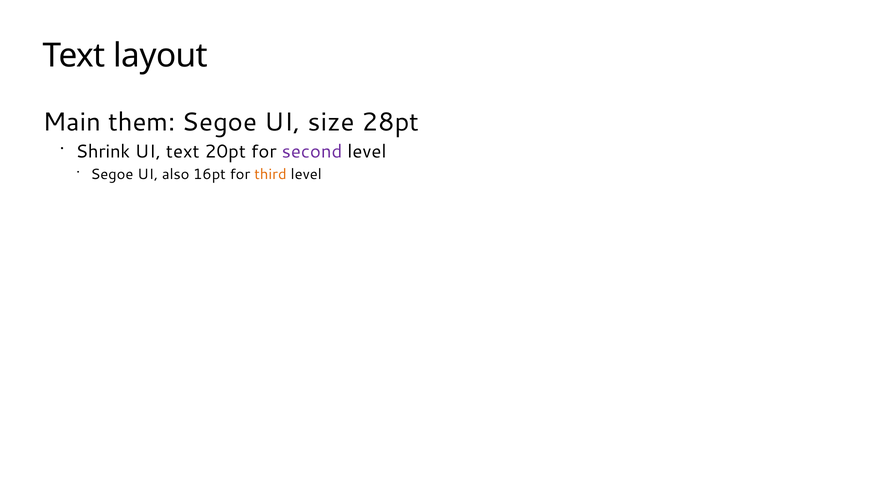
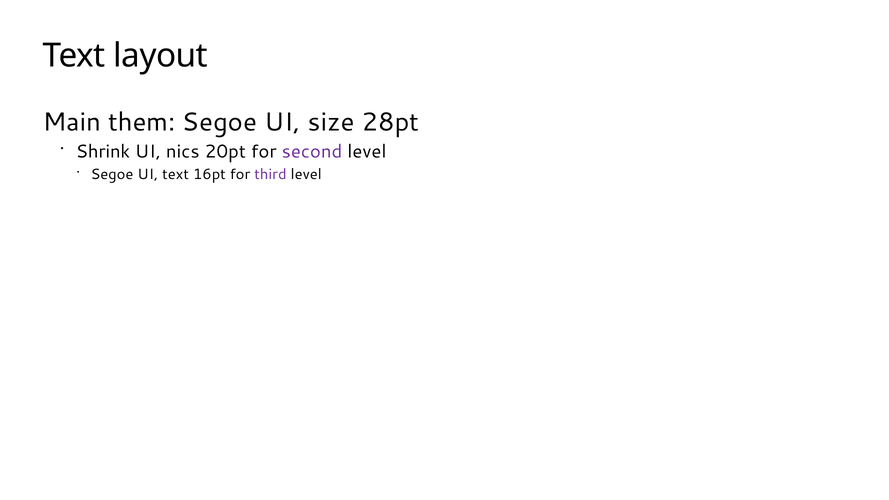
UI text: text -> nics (183, 152)
UI also: also -> text (176, 175)
third colour: orange -> purple (270, 175)
